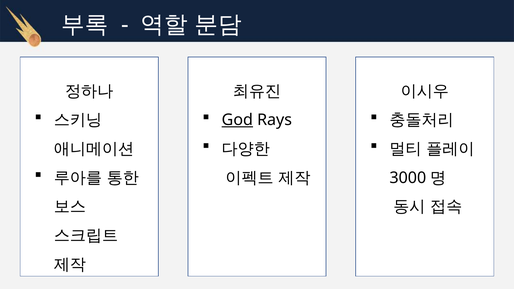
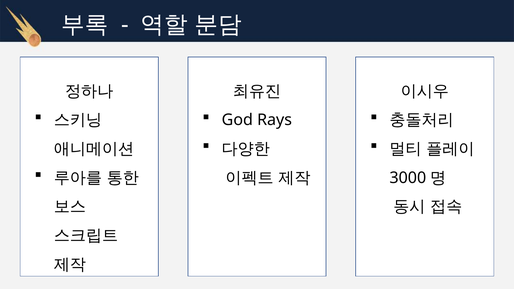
God underline: present -> none (237, 120)
